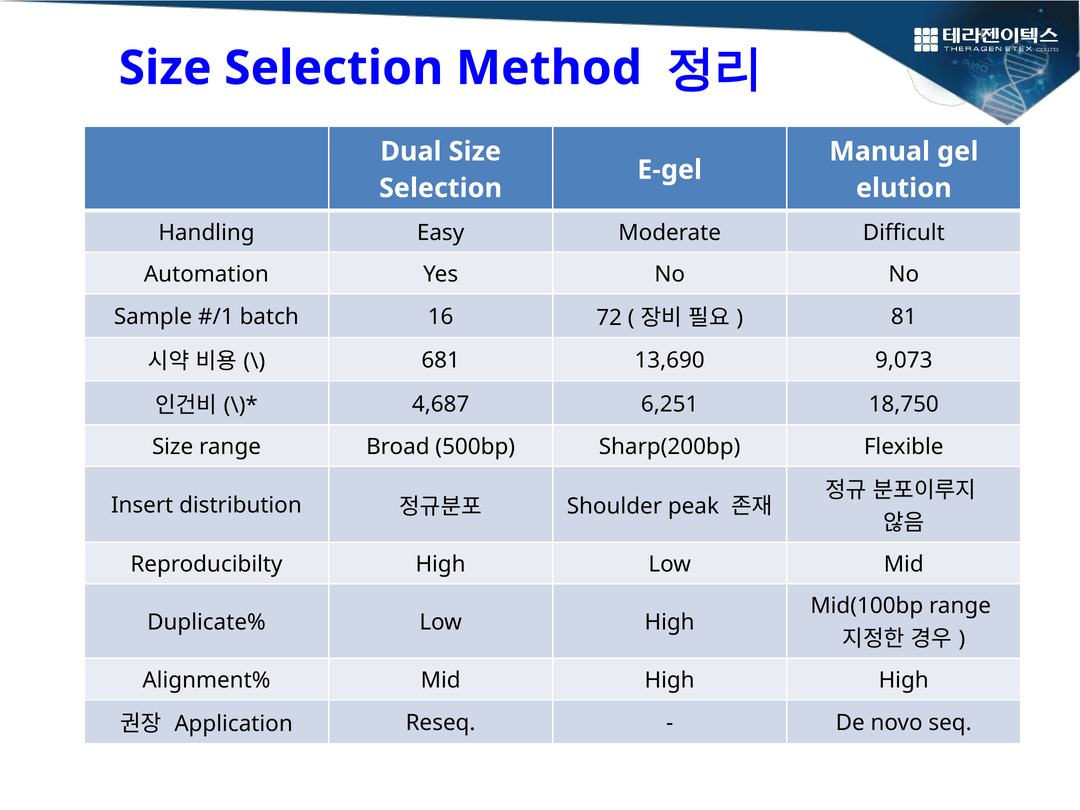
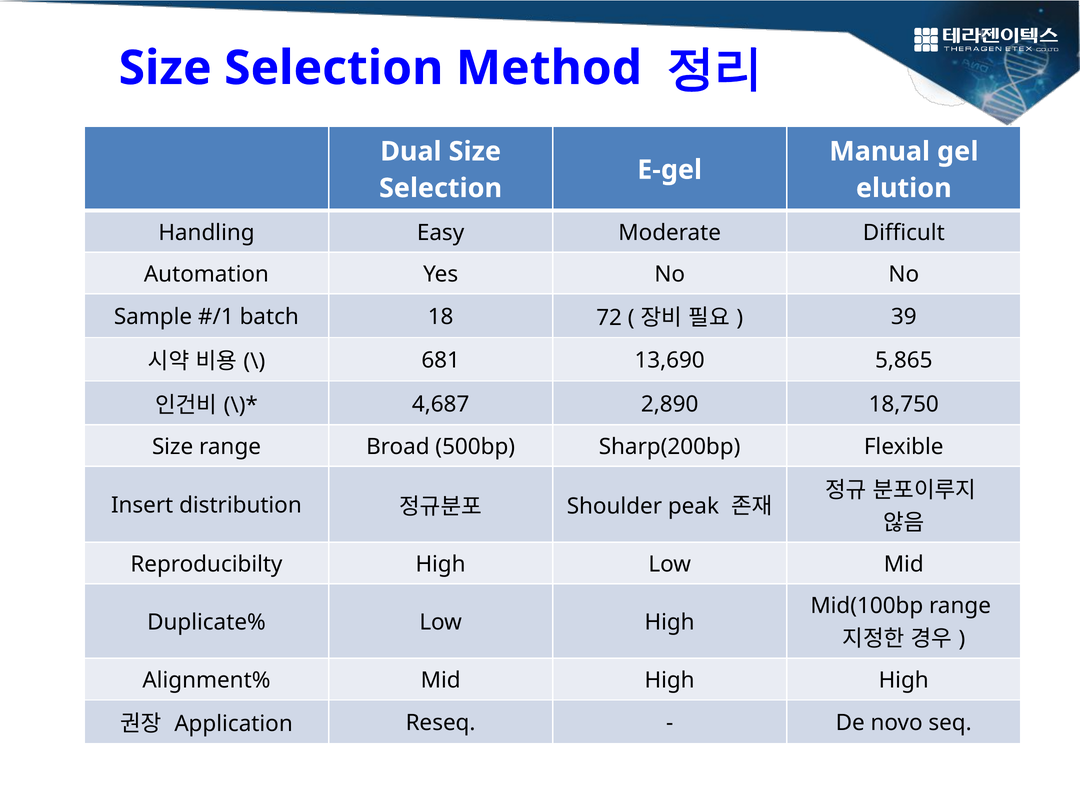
16: 16 -> 18 (441, 317)
81: 81 -> 39 (904, 317)
9,073: 9,073 -> 5,865 (904, 361)
6,251: 6,251 -> 2,890 (670, 404)
